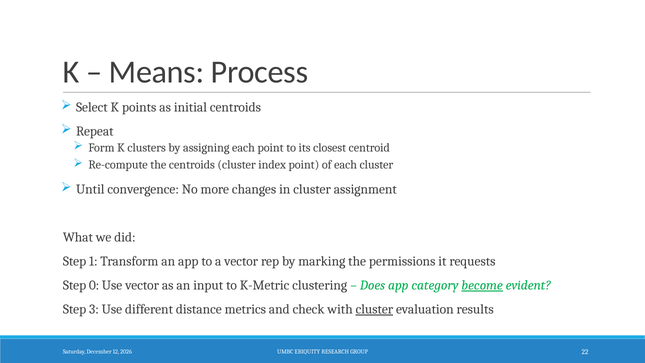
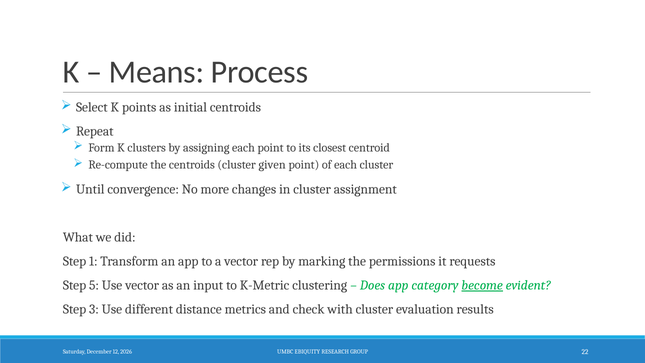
index: index -> given (272, 165)
0: 0 -> 5 (94, 285)
cluster underline: present -> none (374, 309)
